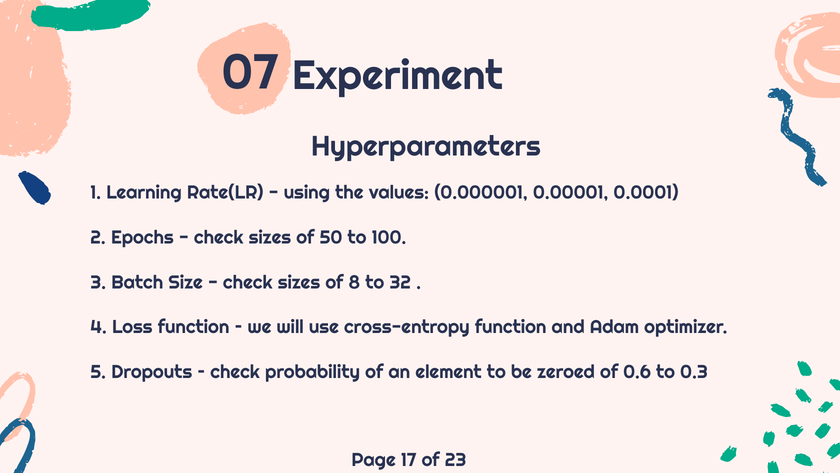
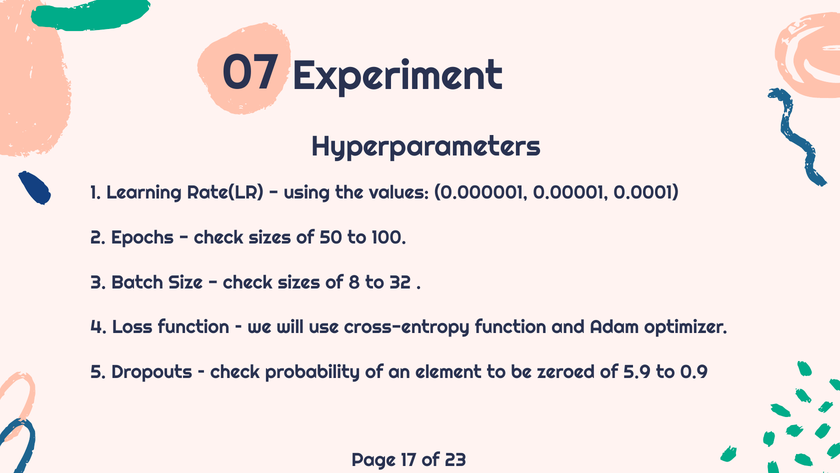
0.6: 0.6 -> 5.9 (637, 372)
0.3: 0.3 -> 0.9 (694, 372)
